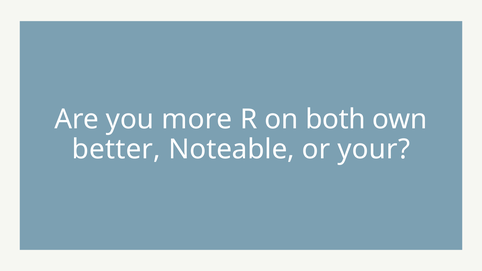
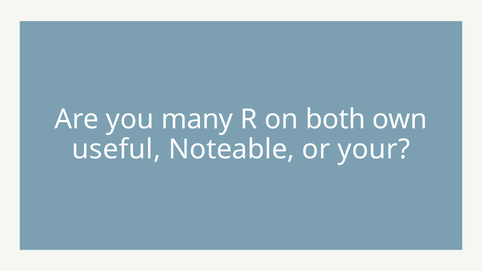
more: more -> many (197, 119)
better: better -> useful (116, 149)
